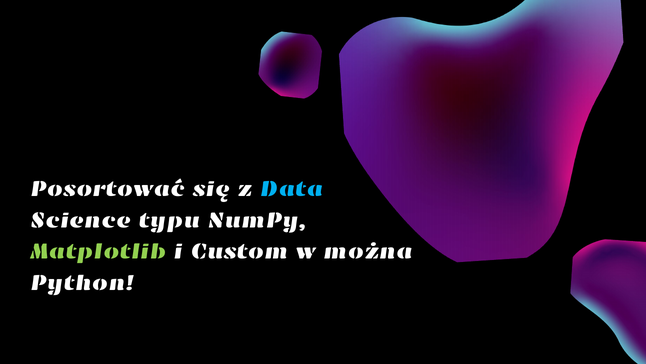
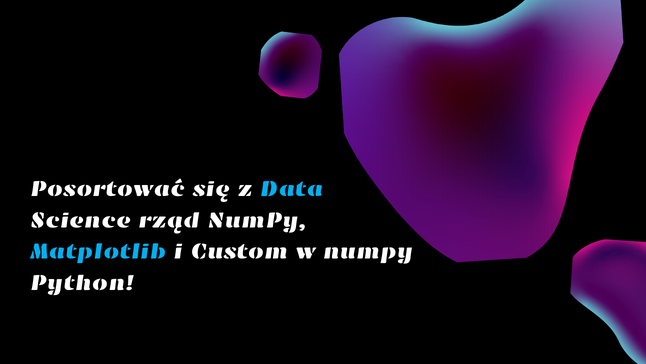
typu: typu -> rząd (169, 220)
Matplotlib colour: light green -> light blue (98, 251)
w można: można -> numpy (368, 251)
